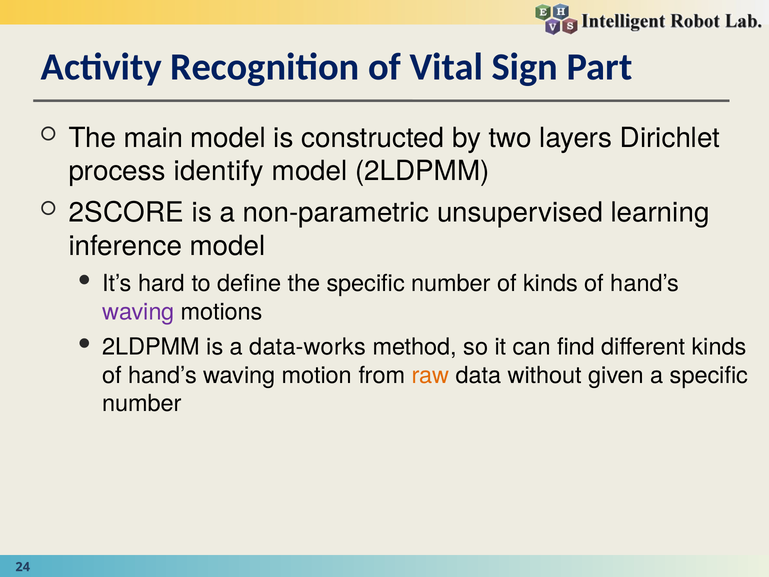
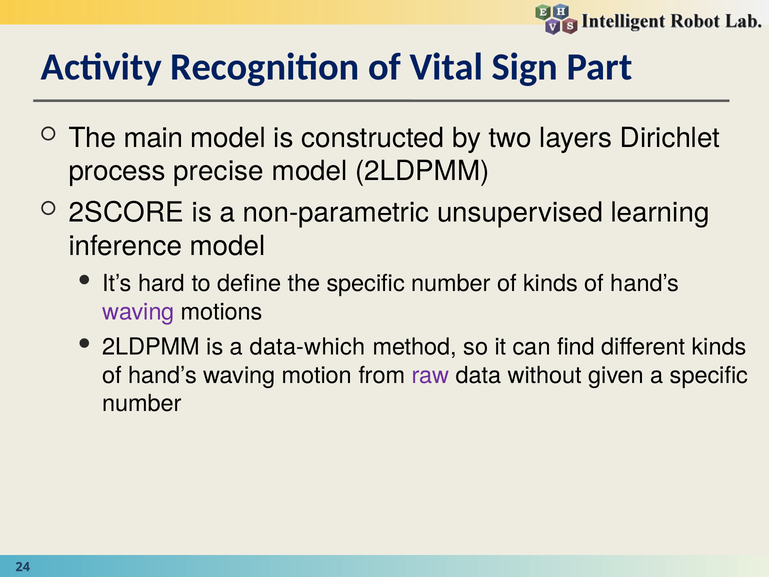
identify: identify -> precise (219, 171)
data-works: data-works -> data-which (308, 347)
raw colour: orange -> purple (431, 375)
